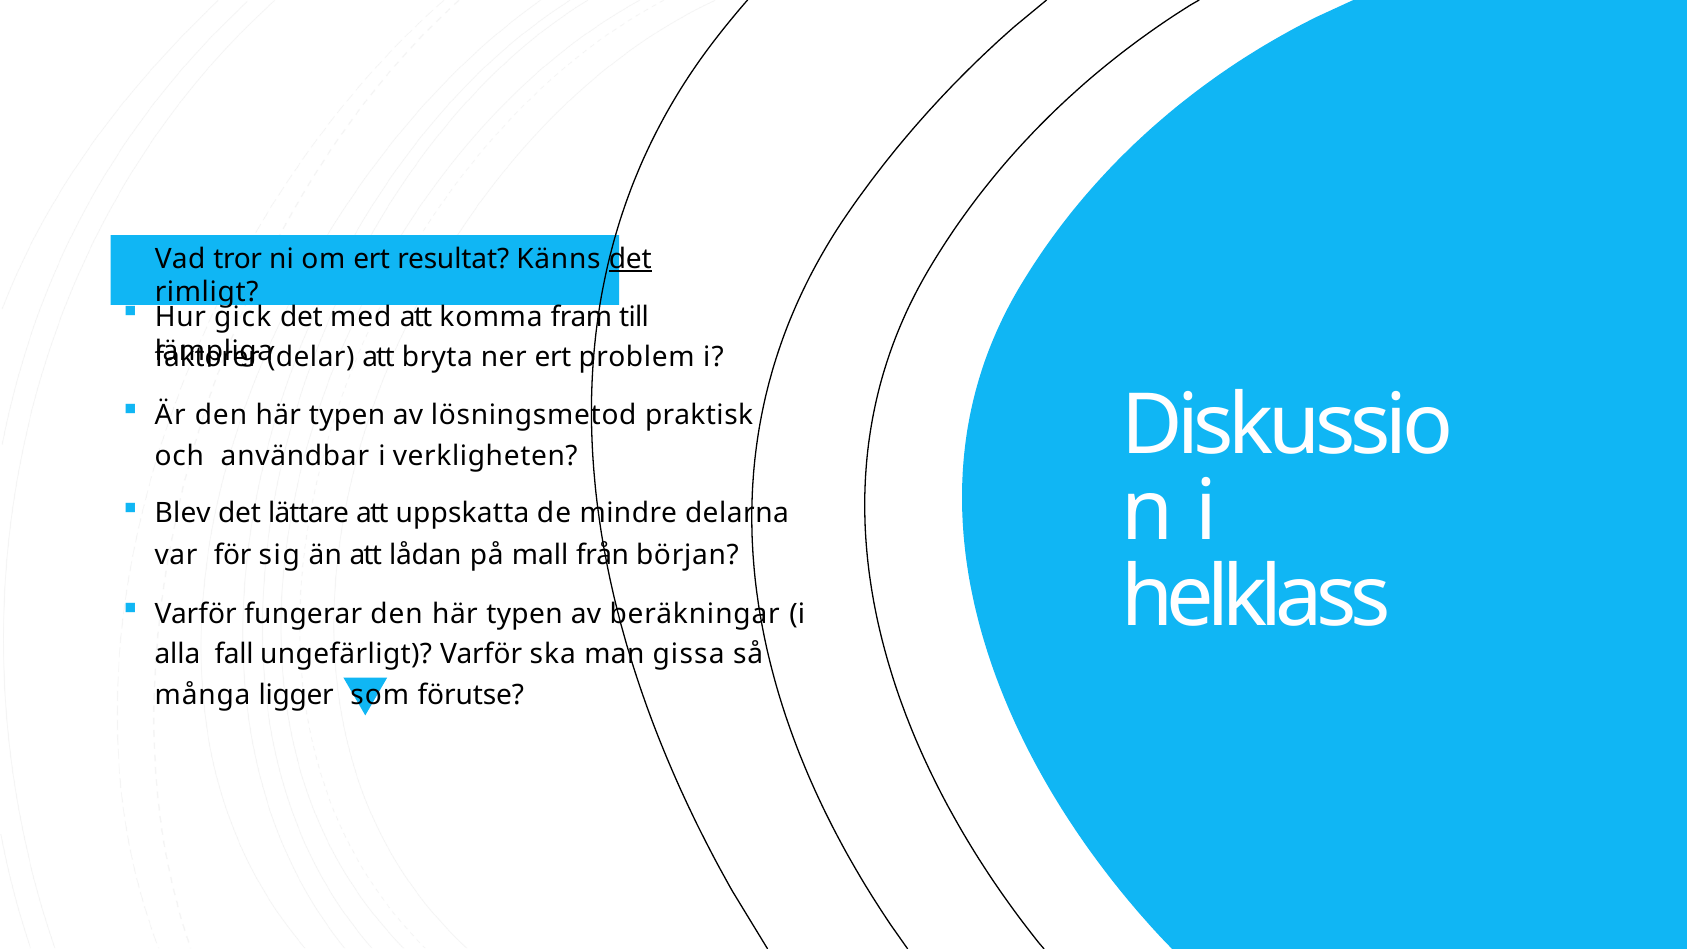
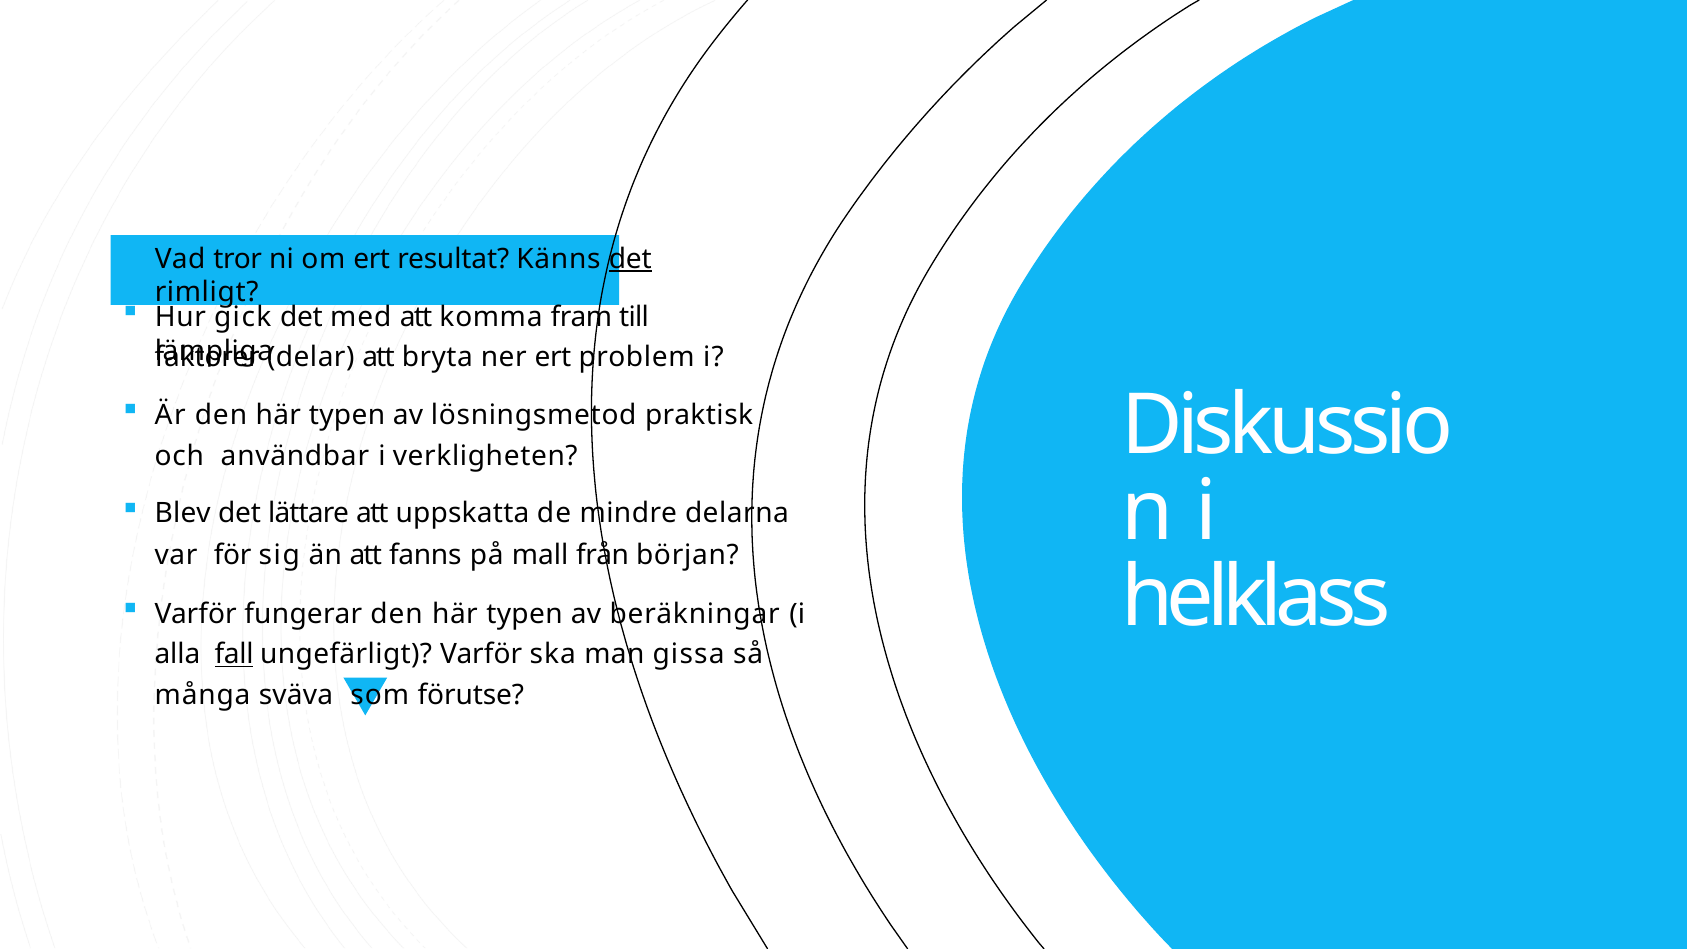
lådan: lådan -> fanns (425, 556)
fall underline: none -> present (234, 654)
ligger: ligger -> sväva (296, 695)
